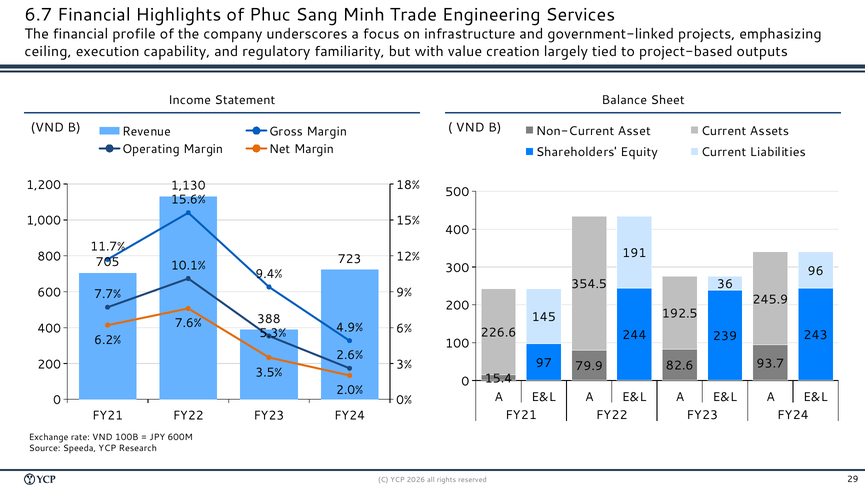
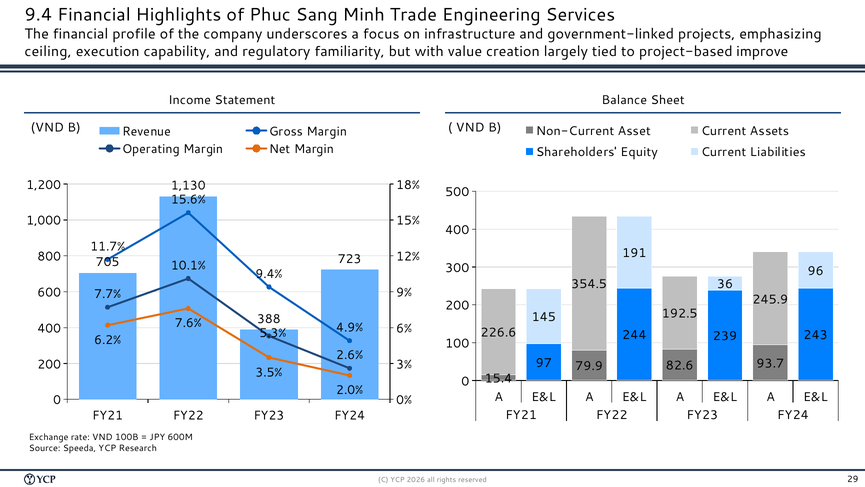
6.7: 6.7 -> 9.4 (38, 15)
outputs: outputs -> improve (762, 51)
